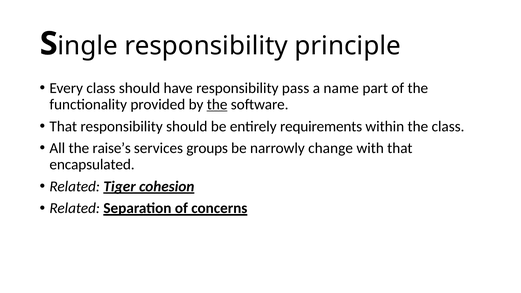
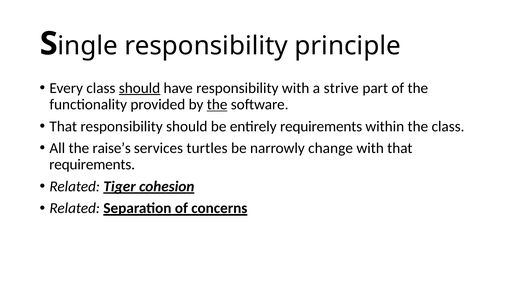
should underline: none -> present (140, 88)
responsibility pass: pass -> with (296, 88)
name: name -> strive (341, 88)
groups: groups -> turtles (207, 148)
encapsulated: encapsulated -> requirements (92, 165)
